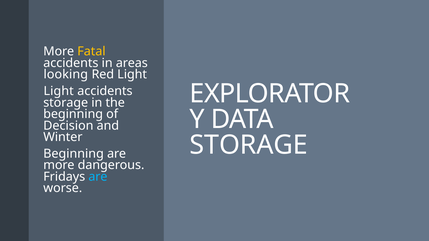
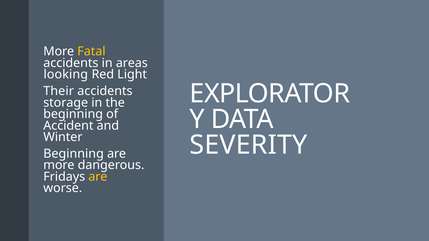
Light: Light -> Their (59, 91)
Decision: Decision -> Accident (68, 126)
STORAGE: STORAGE -> SEVERITY (248, 145)
are colour: light blue -> yellow (98, 177)
